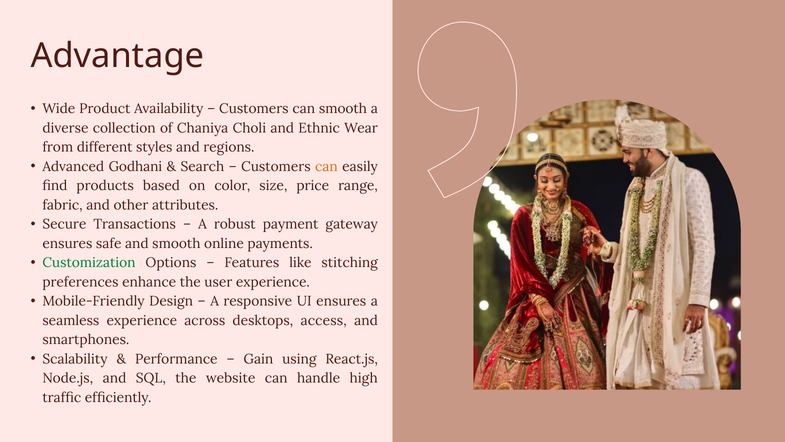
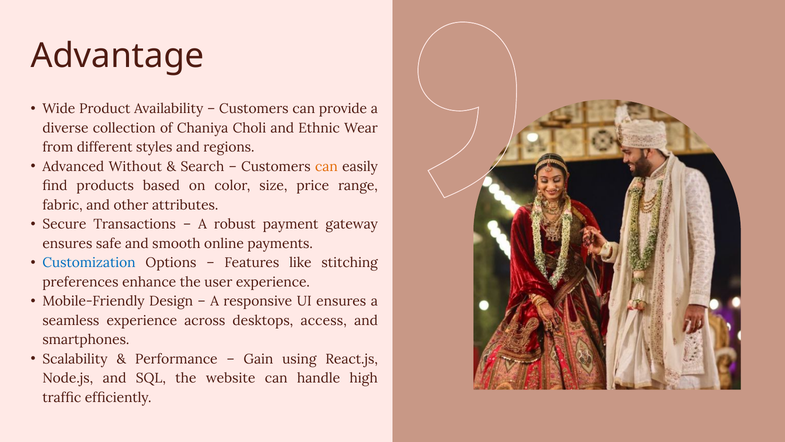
can smooth: smooth -> provide (343, 109)
Godhani: Godhani -> Without (135, 166)
Customization colour: green -> blue (89, 263)
